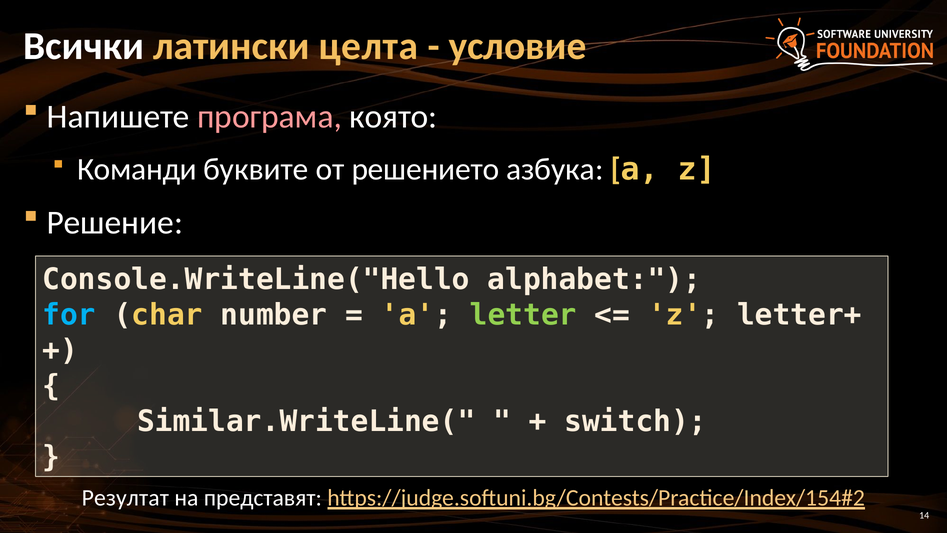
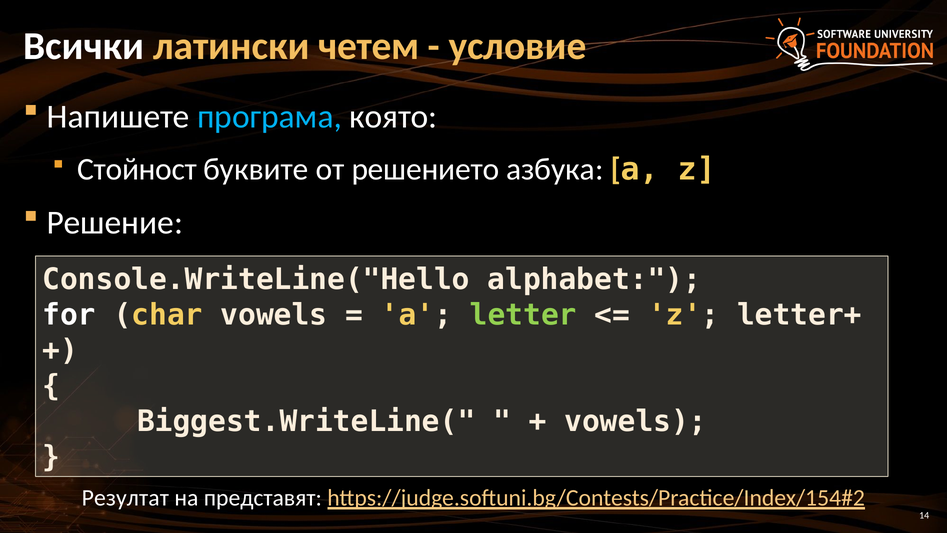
целта: целта -> четем (369, 46)
програма colour: pink -> light blue (270, 117)
Команди: Команди -> Стойност (137, 169)
for colour: light blue -> white (69, 315)
char number: number -> vowels (274, 315)
Similar.WriteLine(: Similar.WriteLine( -> Biggest.WriteLine( (306, 421)
switch: switch -> vowels (636, 421)
